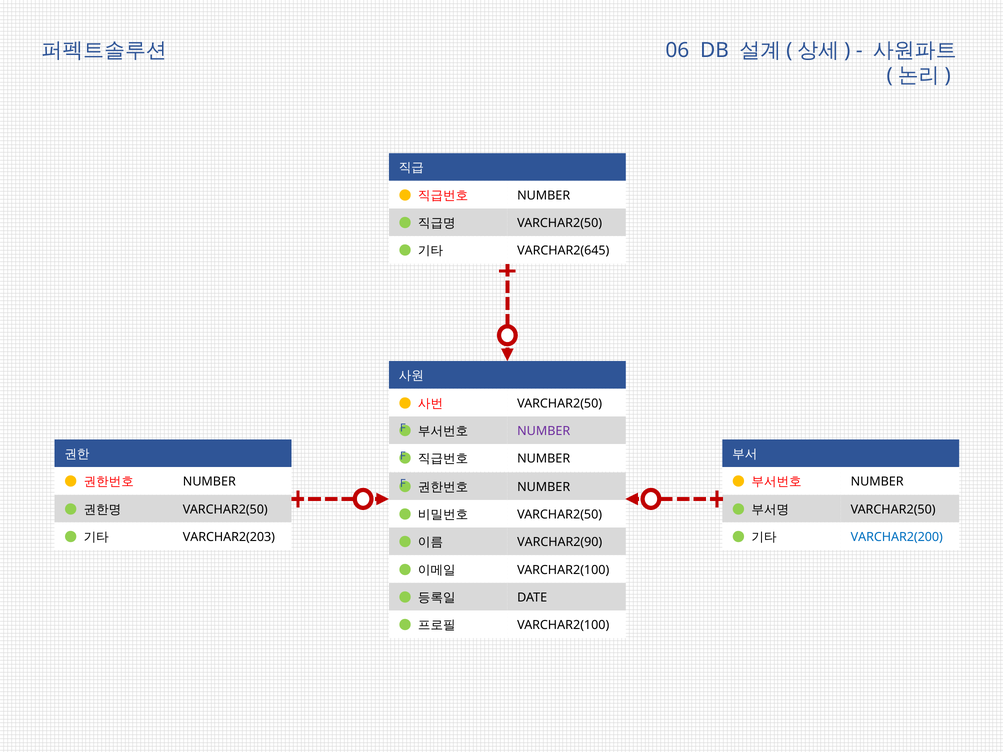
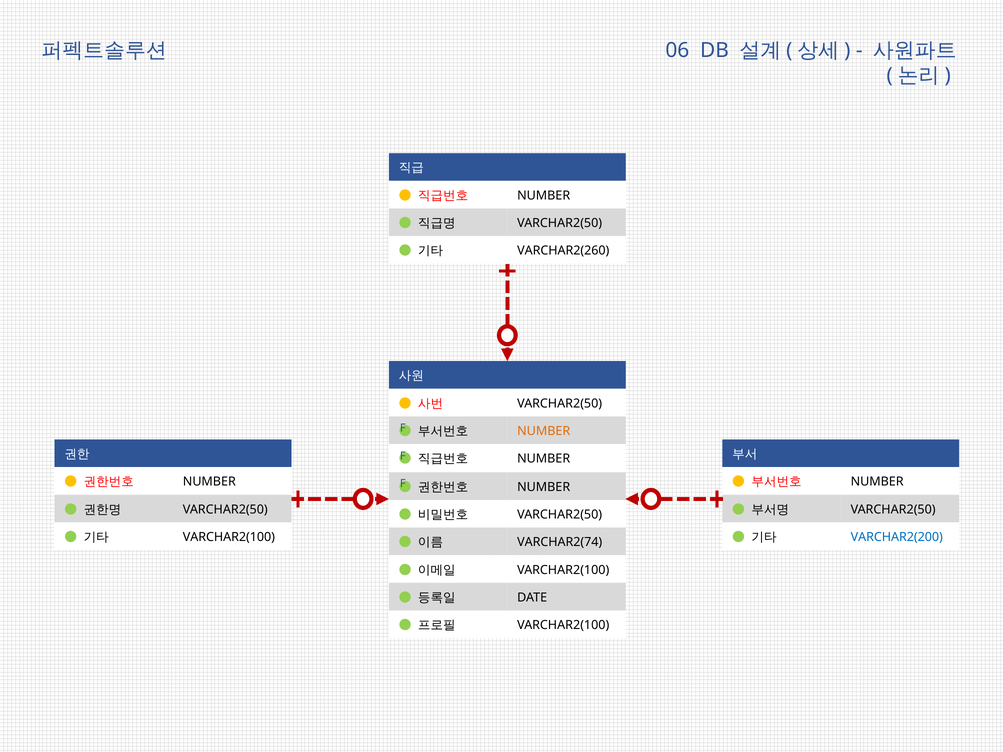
VARCHAR2(645: VARCHAR2(645 -> VARCHAR2(260 (563, 251)
NUMBER colour: purple -> orange (544, 431)
VARCHAR2(203: VARCHAR2(203 -> VARCHAR2(100 (229, 537)
VARCHAR2(90: VARCHAR2(90 -> VARCHAR2(74 (560, 542)
